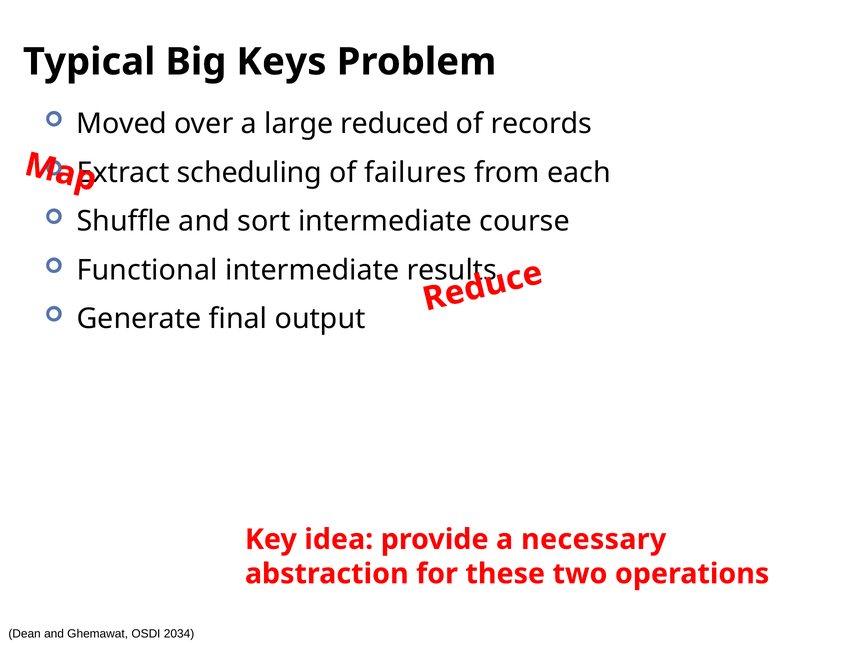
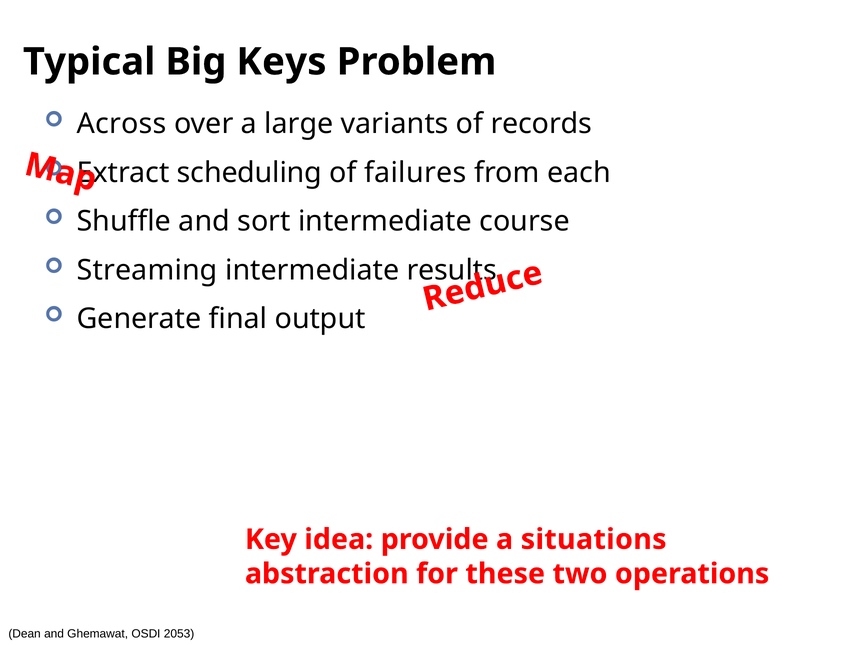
Moved: Moved -> Across (122, 124)
reduced: reduced -> variants (395, 124)
Functional: Functional -> Streaming (147, 270)
necessary: necessary -> situations (594, 539)
2034: 2034 -> 2053 (179, 634)
